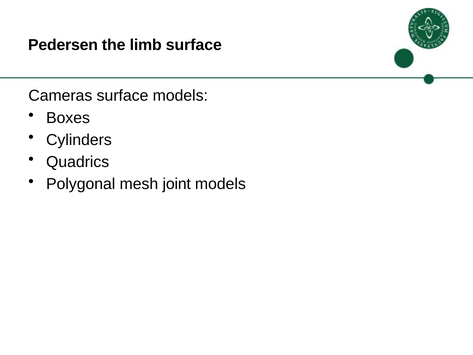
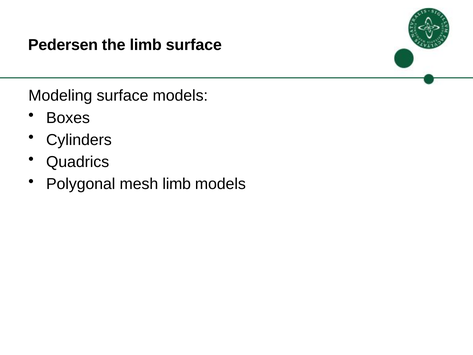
Cameras: Cameras -> Modeling (60, 96)
mesh joint: joint -> limb (177, 184)
